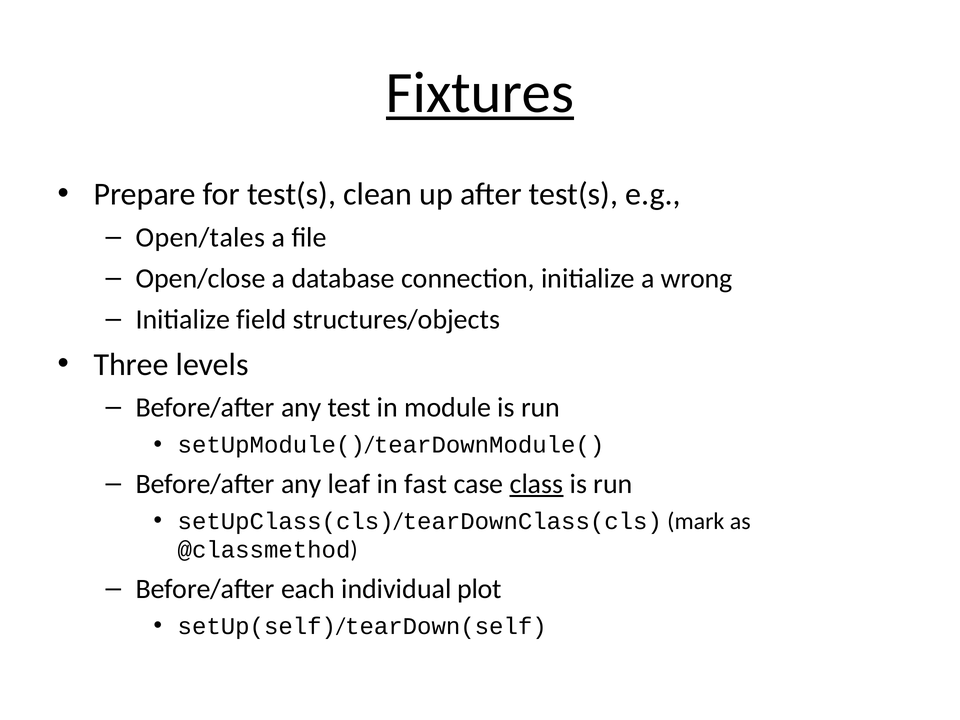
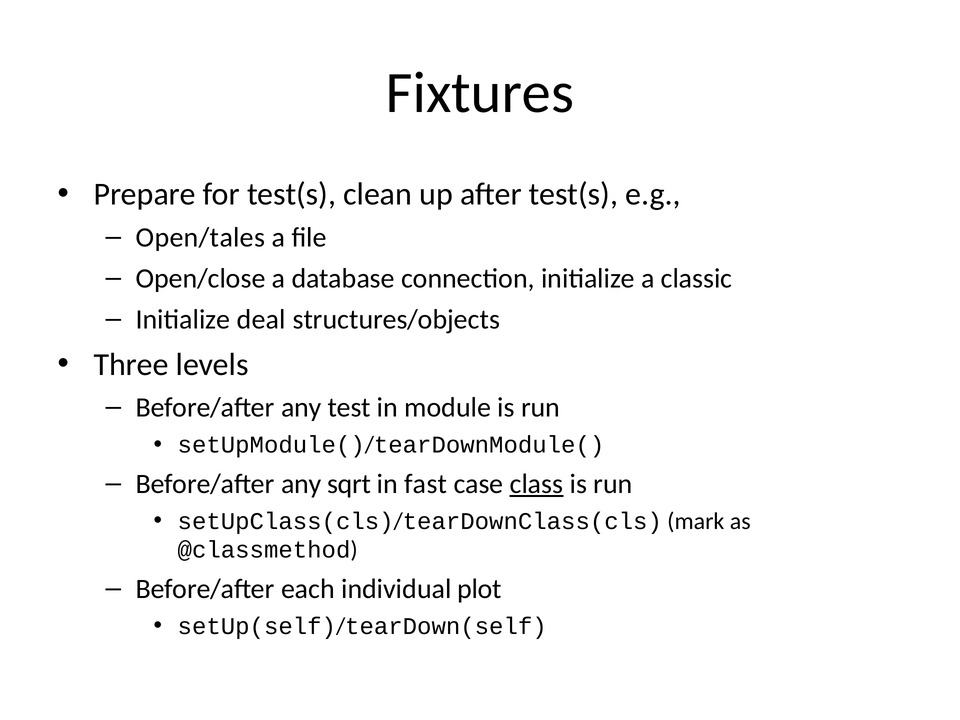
Fixtures underline: present -> none (480, 93)
wrong: wrong -> classic (696, 279)
field: field -> deal (261, 320)
leaf: leaf -> sqrt (349, 484)
